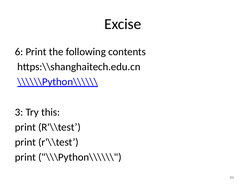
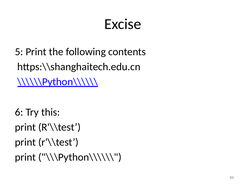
6: 6 -> 5 (19, 52)
3: 3 -> 6 (19, 113)
